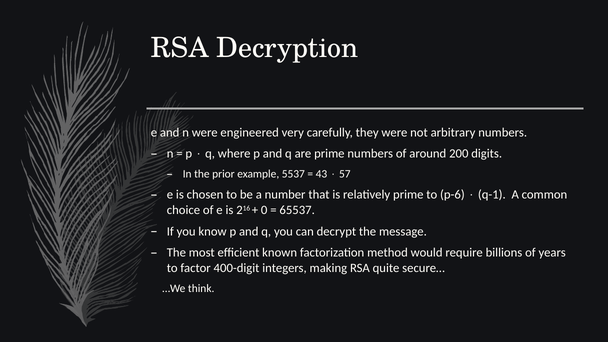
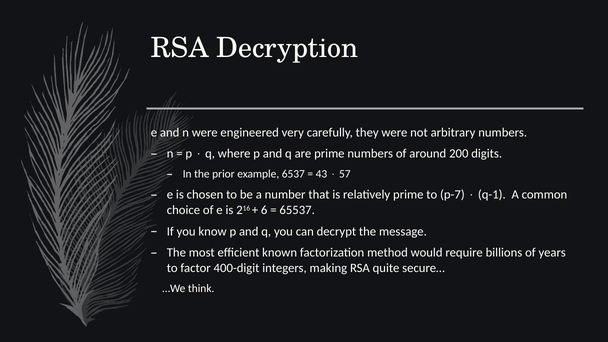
5537: 5537 -> 6537 (293, 174)
p-6: p-6 -> p-7 (452, 195)
0: 0 -> 6 (264, 210)
